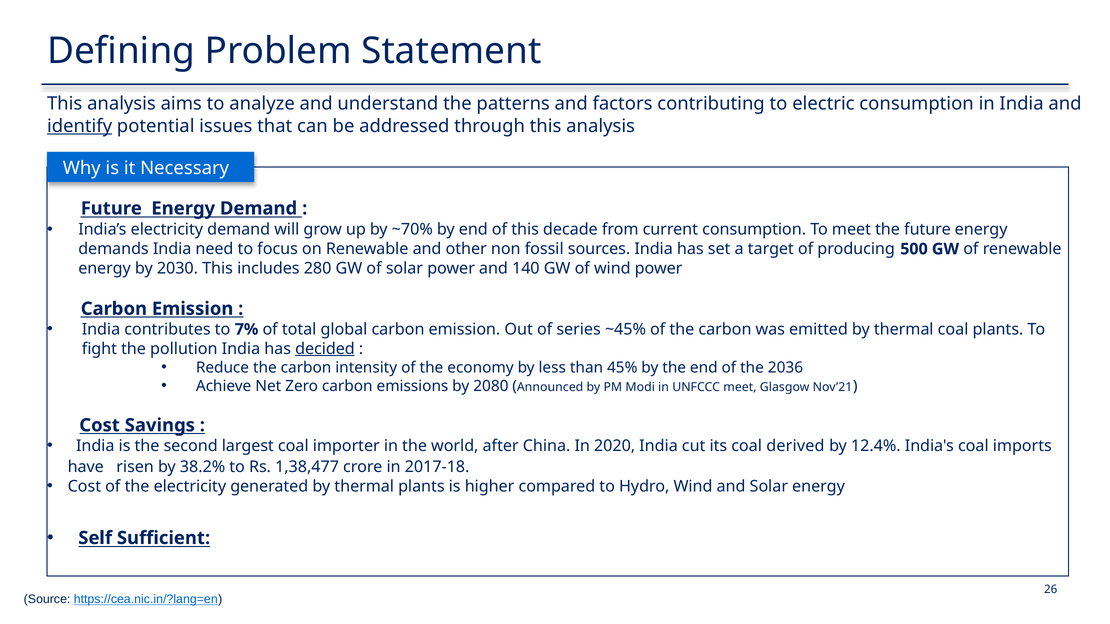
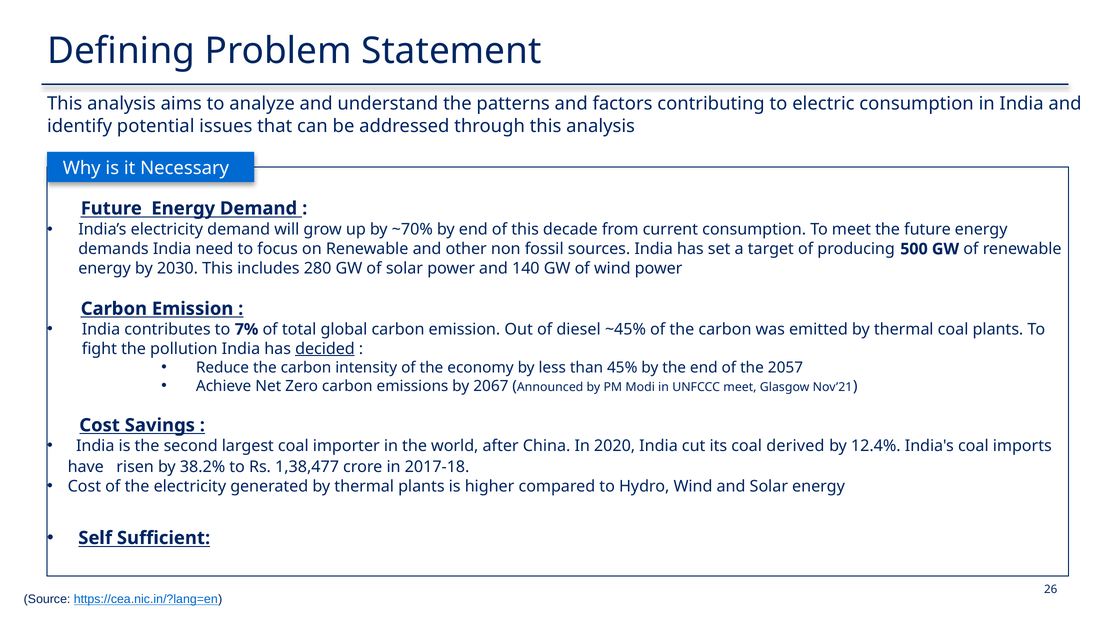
identify underline: present -> none (80, 126)
series: series -> diesel (579, 330)
2036: 2036 -> 2057 (785, 368)
2080: 2080 -> 2067 (491, 386)
